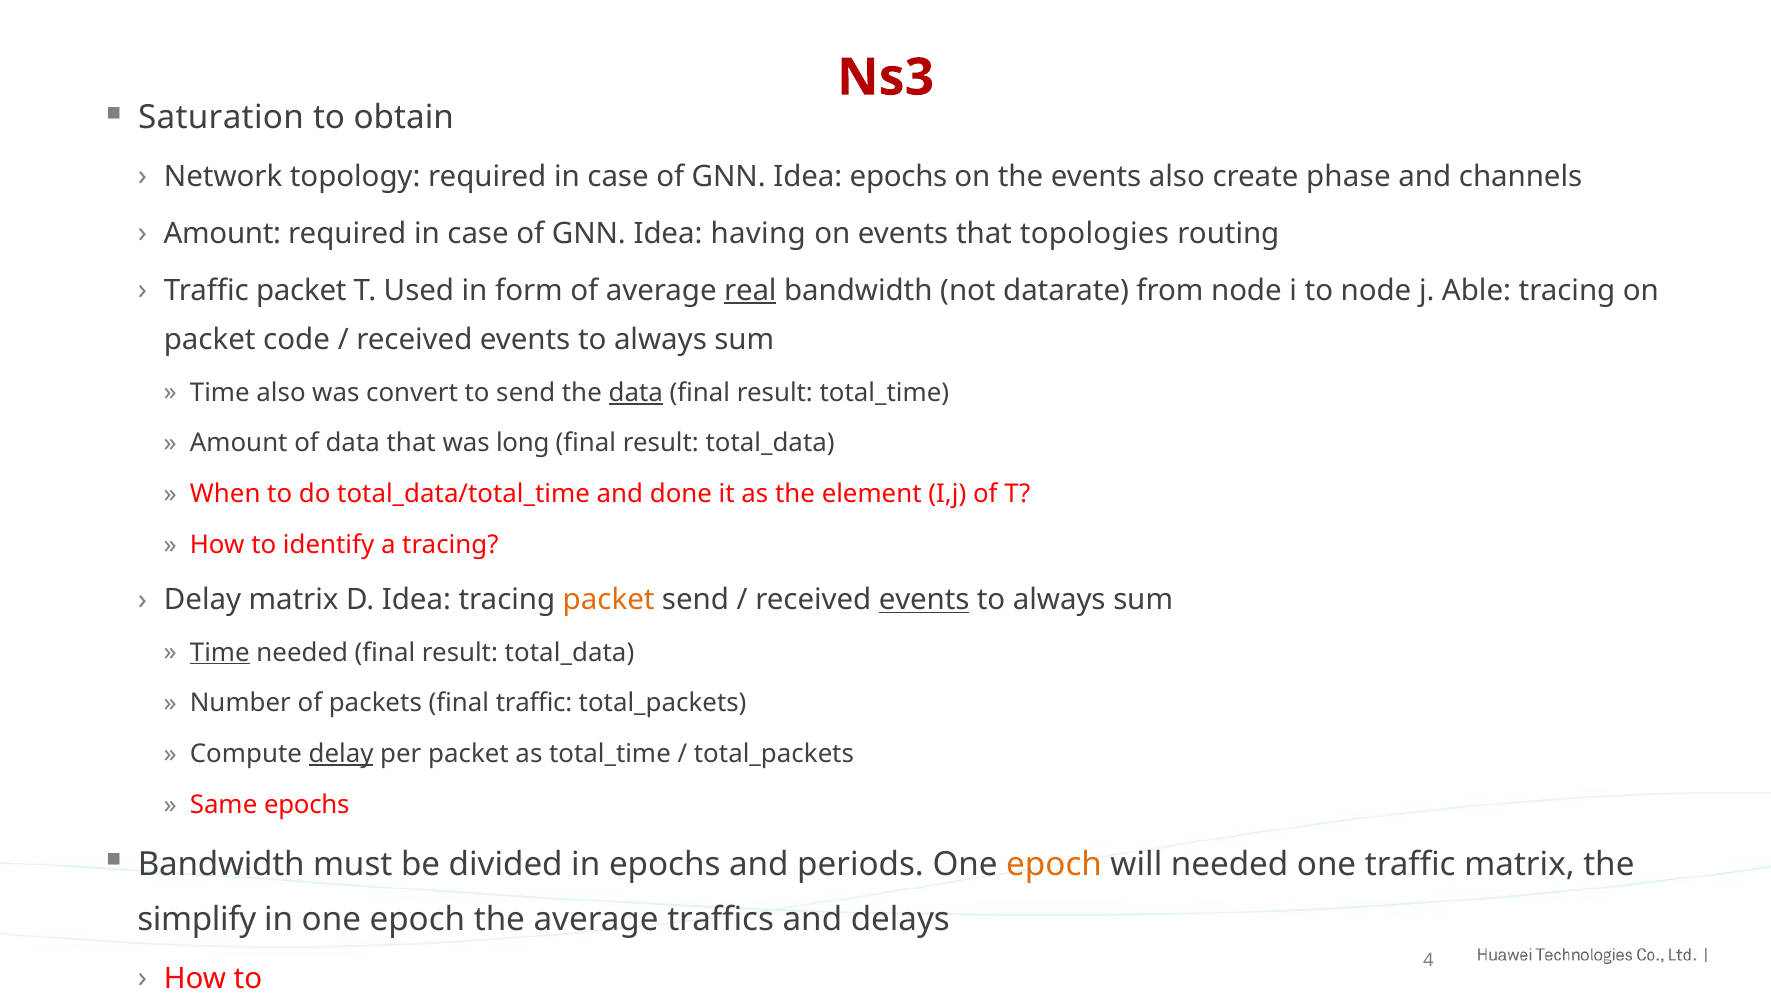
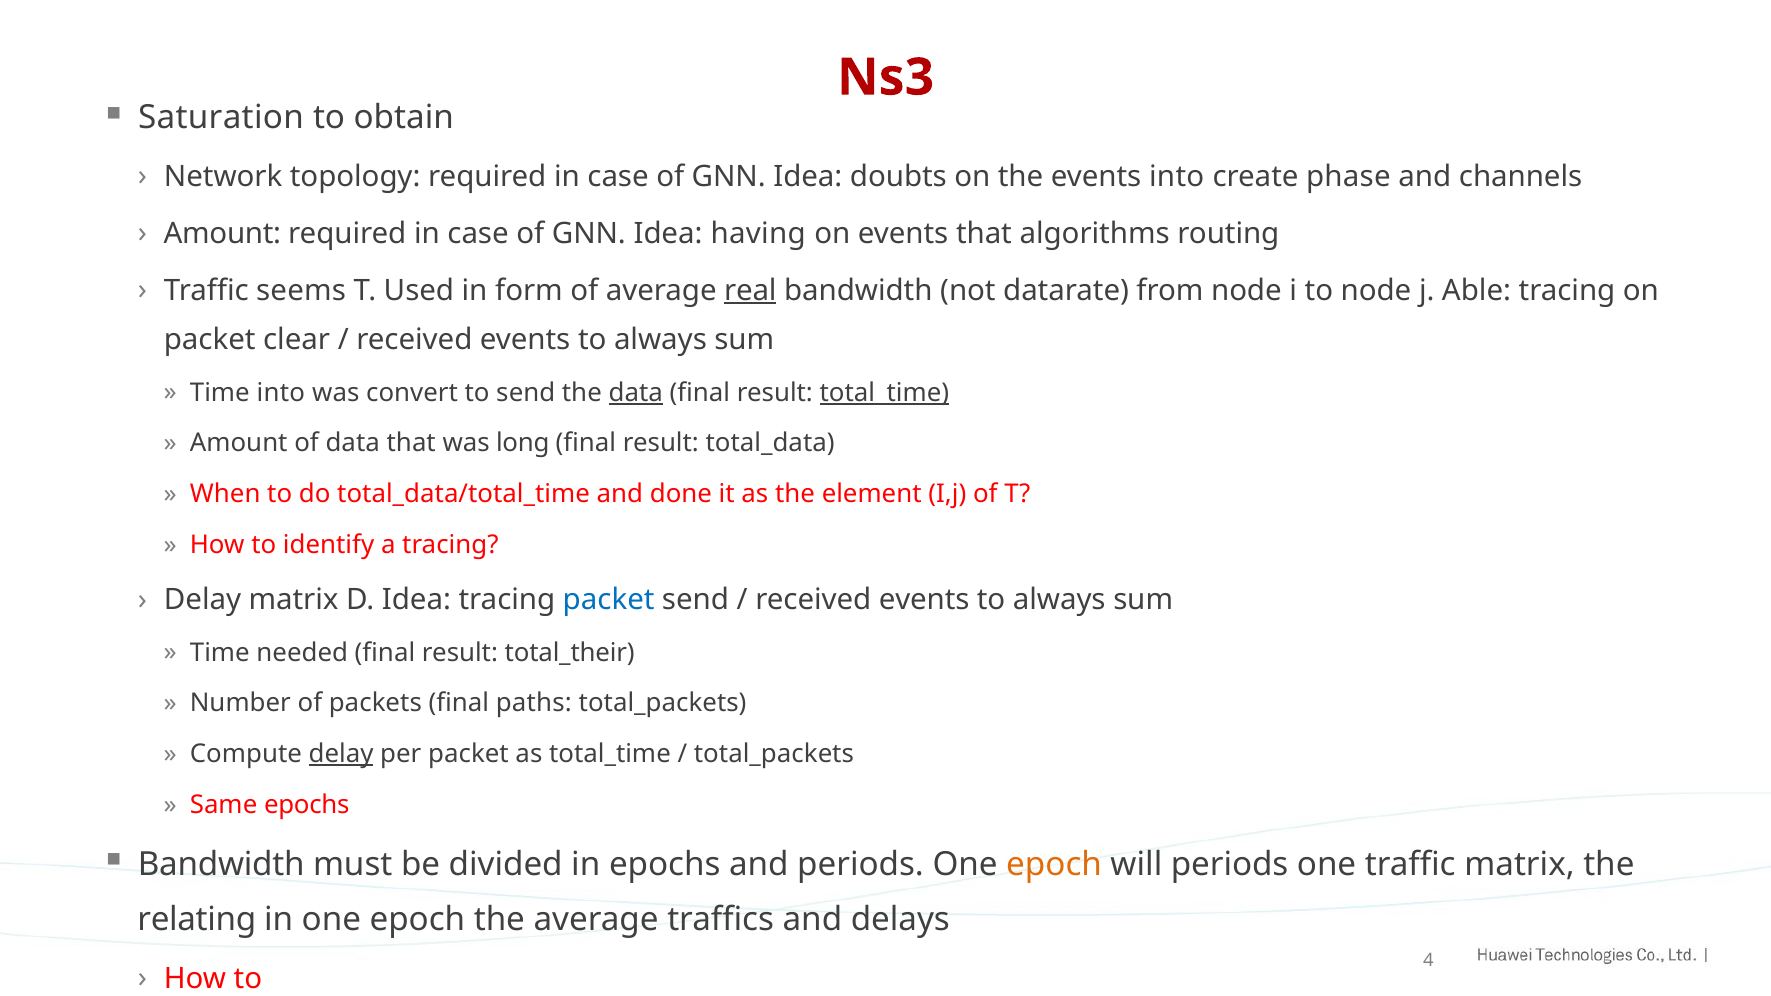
Idea epochs: epochs -> doubts (898, 177)
events also: also -> into (1177, 177)
topologies: topologies -> algorithms (1095, 234)
Traffic packet: packet -> seems (301, 290)
code: code -> clear (297, 340)
Time also: also -> into (281, 393)
total_time underline: none -> present (884, 393)
packet colour: orange -> blue (609, 600)
events underline: present -> none (924, 600)
Time underline: present -> none (220, 653)
needed final result total_data: total_data -> total_their (570, 653)
final traffic: traffic -> paths (534, 703)
will needed: needed -> periods (1230, 864)
simplify: simplify -> relating (197, 920)
